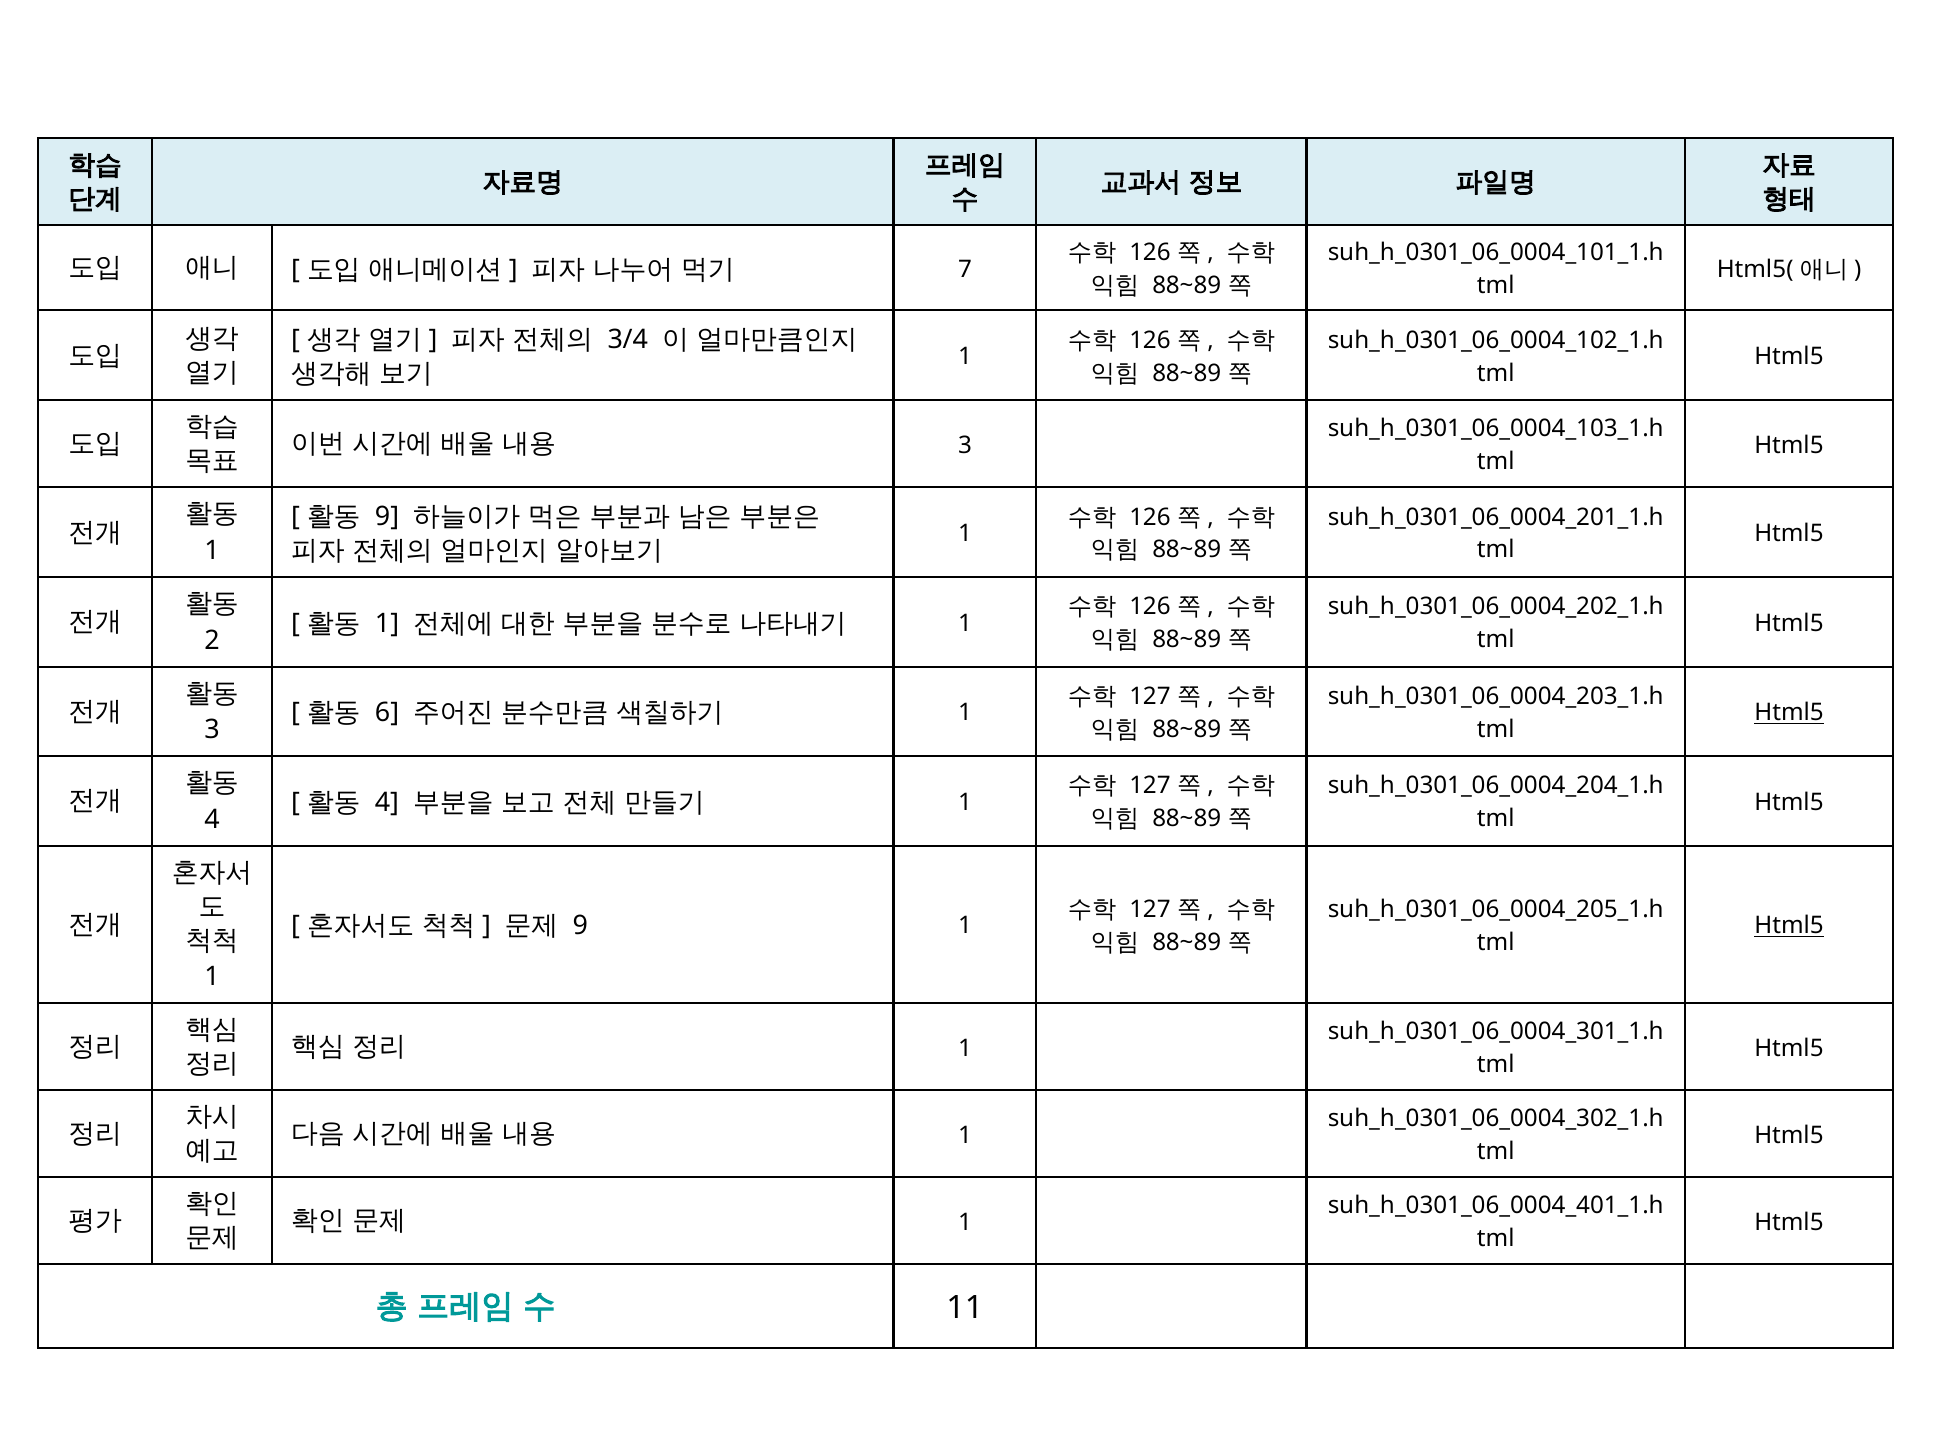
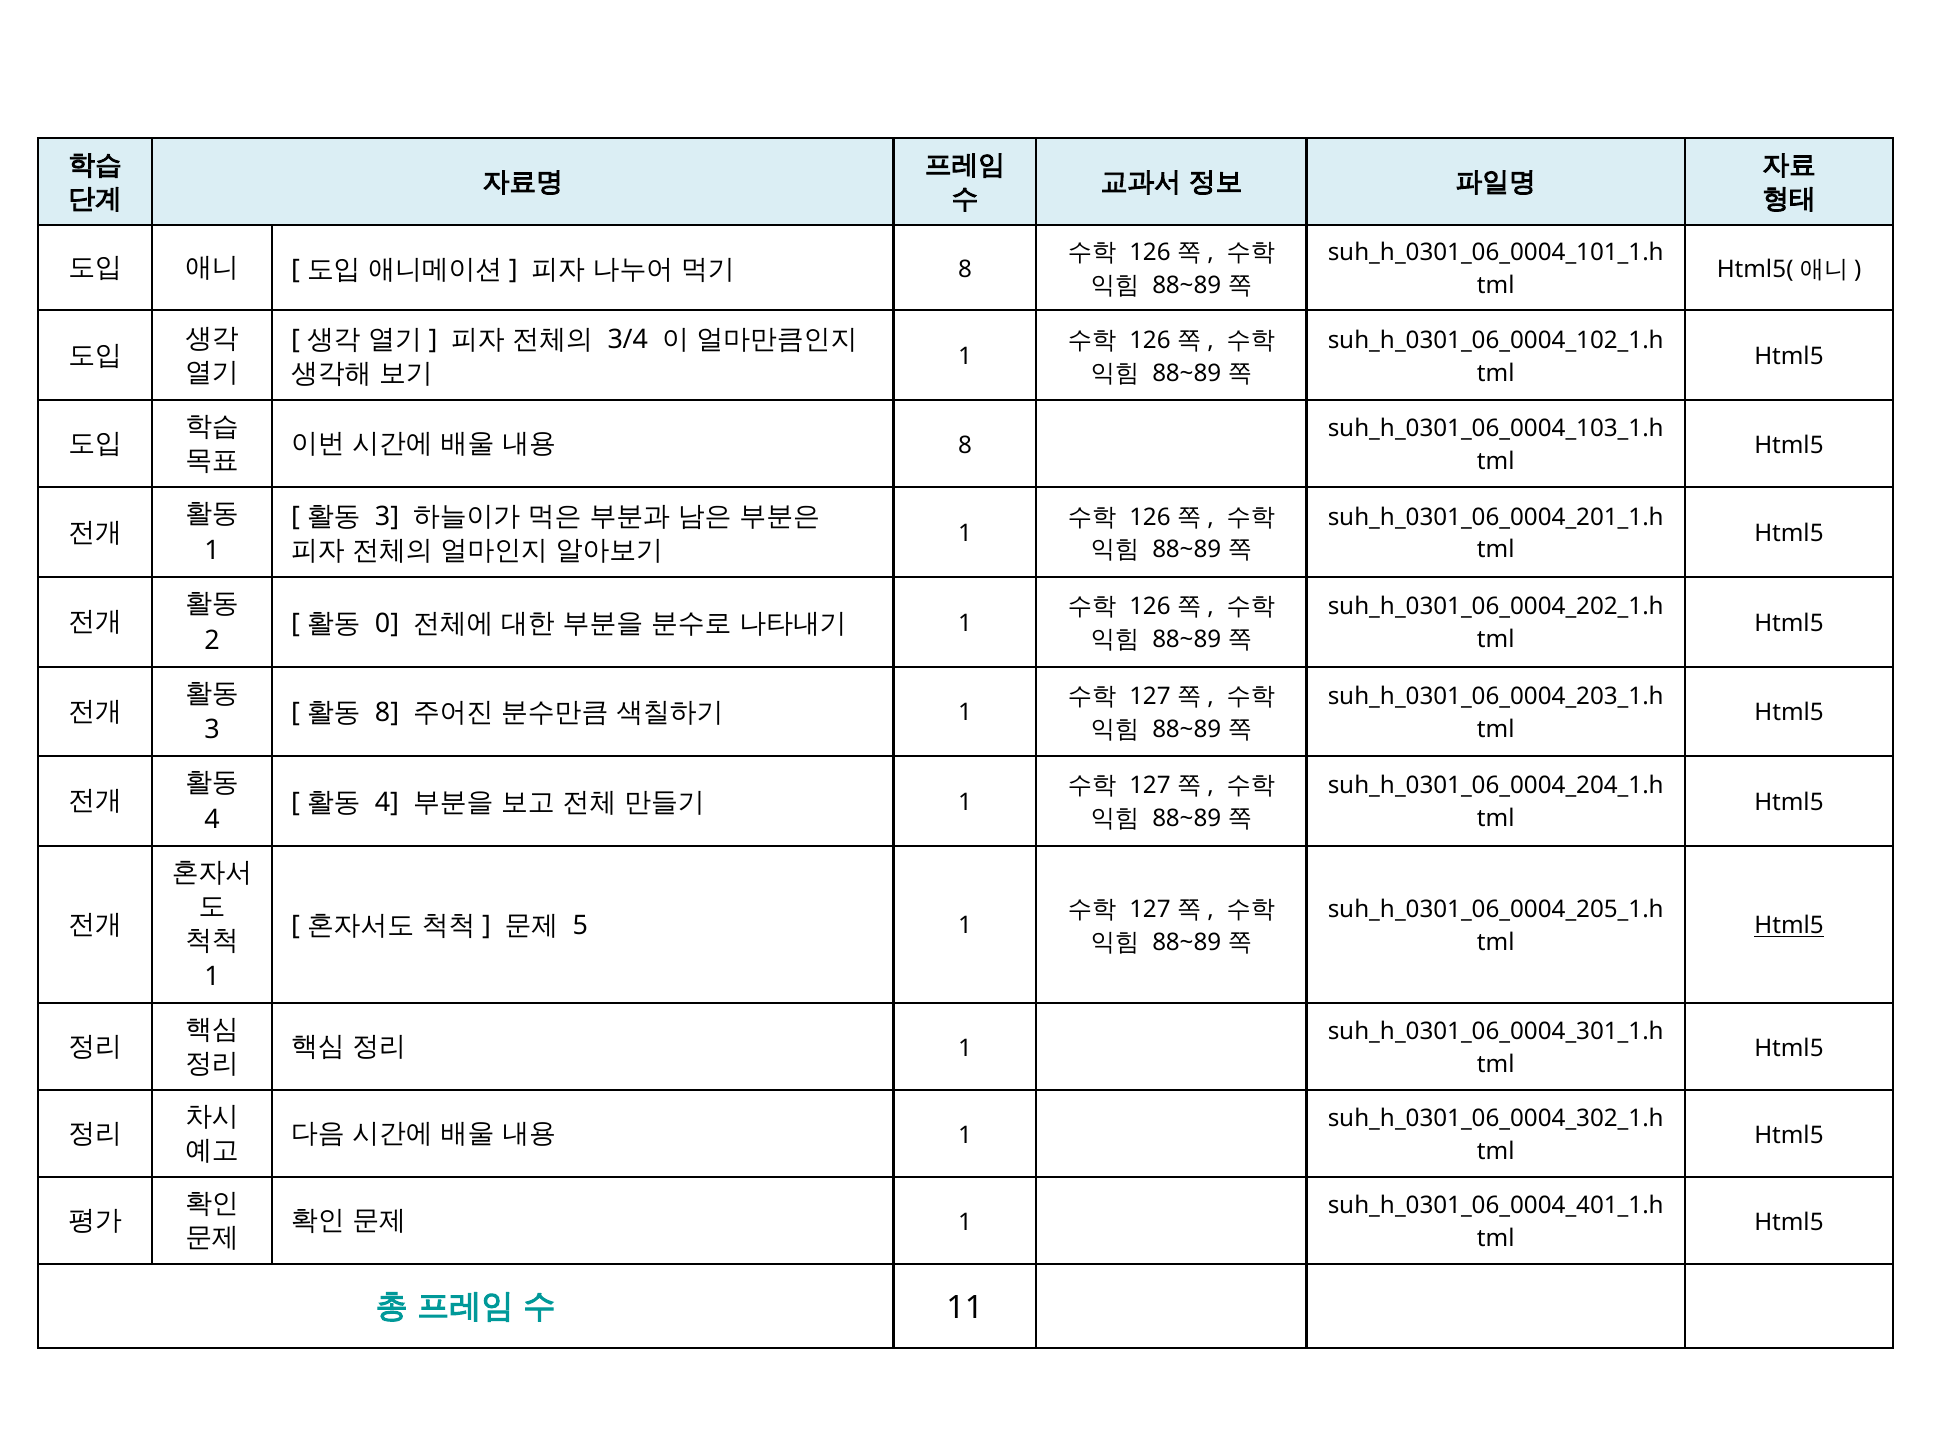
7: 7 -> 8 (965, 269)
3: 3 -> 8 (965, 445)
9: 9 -> 3 (387, 517)
1: 1 -> 0 (387, 624)
6: 6 -> 8 (387, 713)
Html5 underline: present -> none (1789, 713)
9: 9 -> 5 (580, 926)
